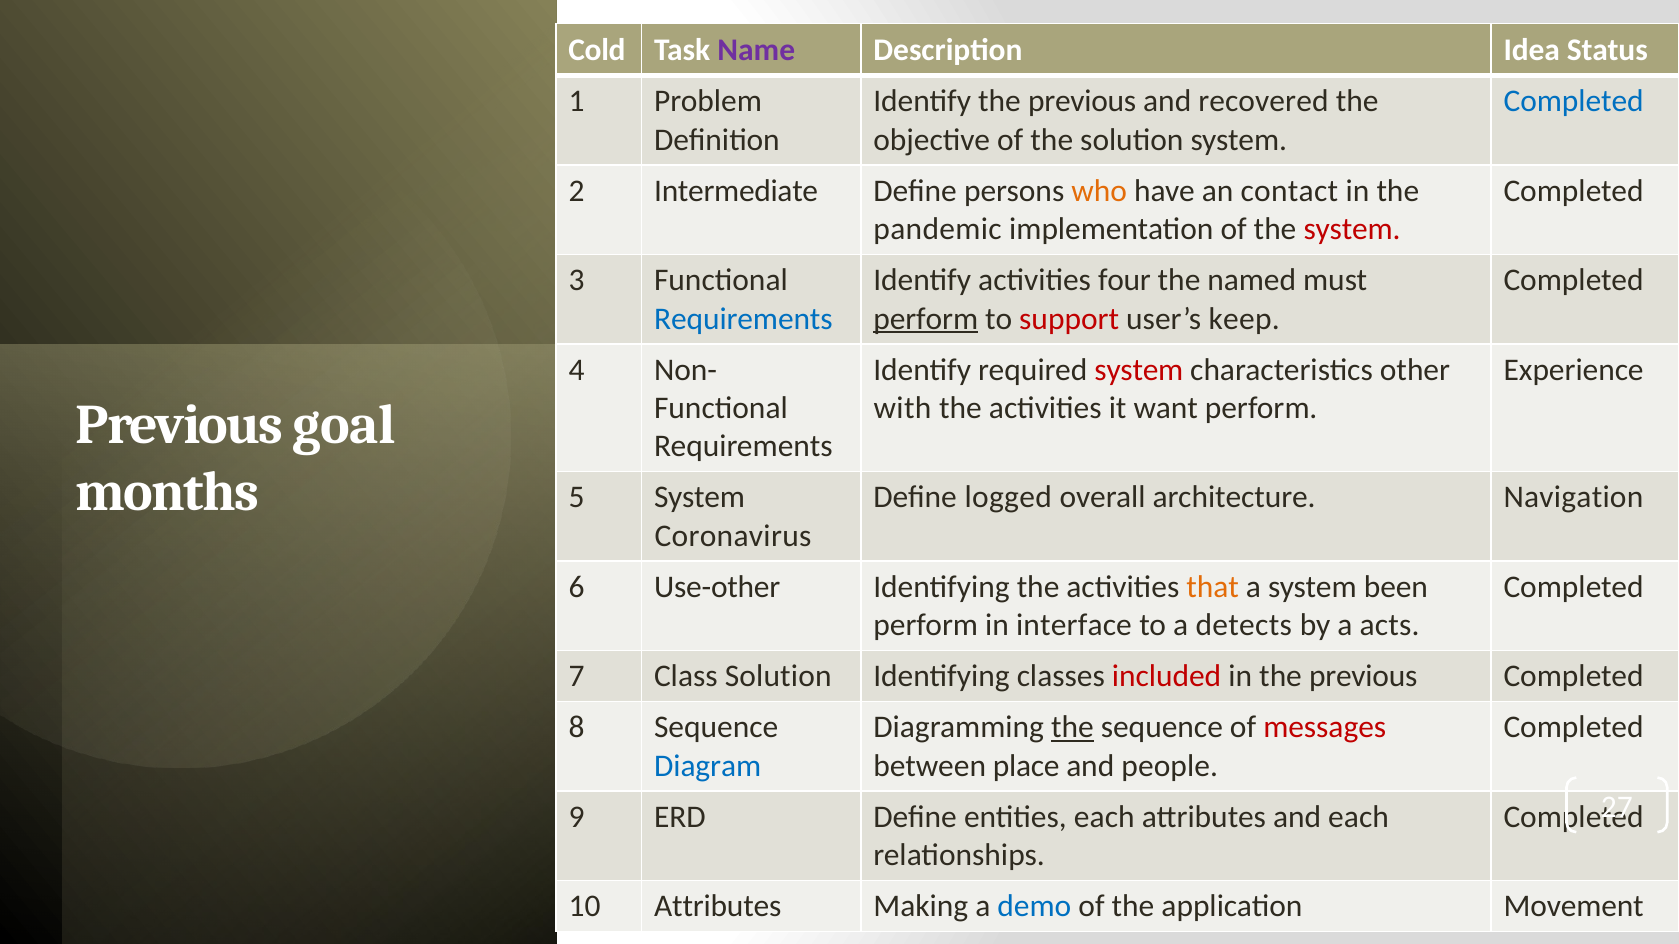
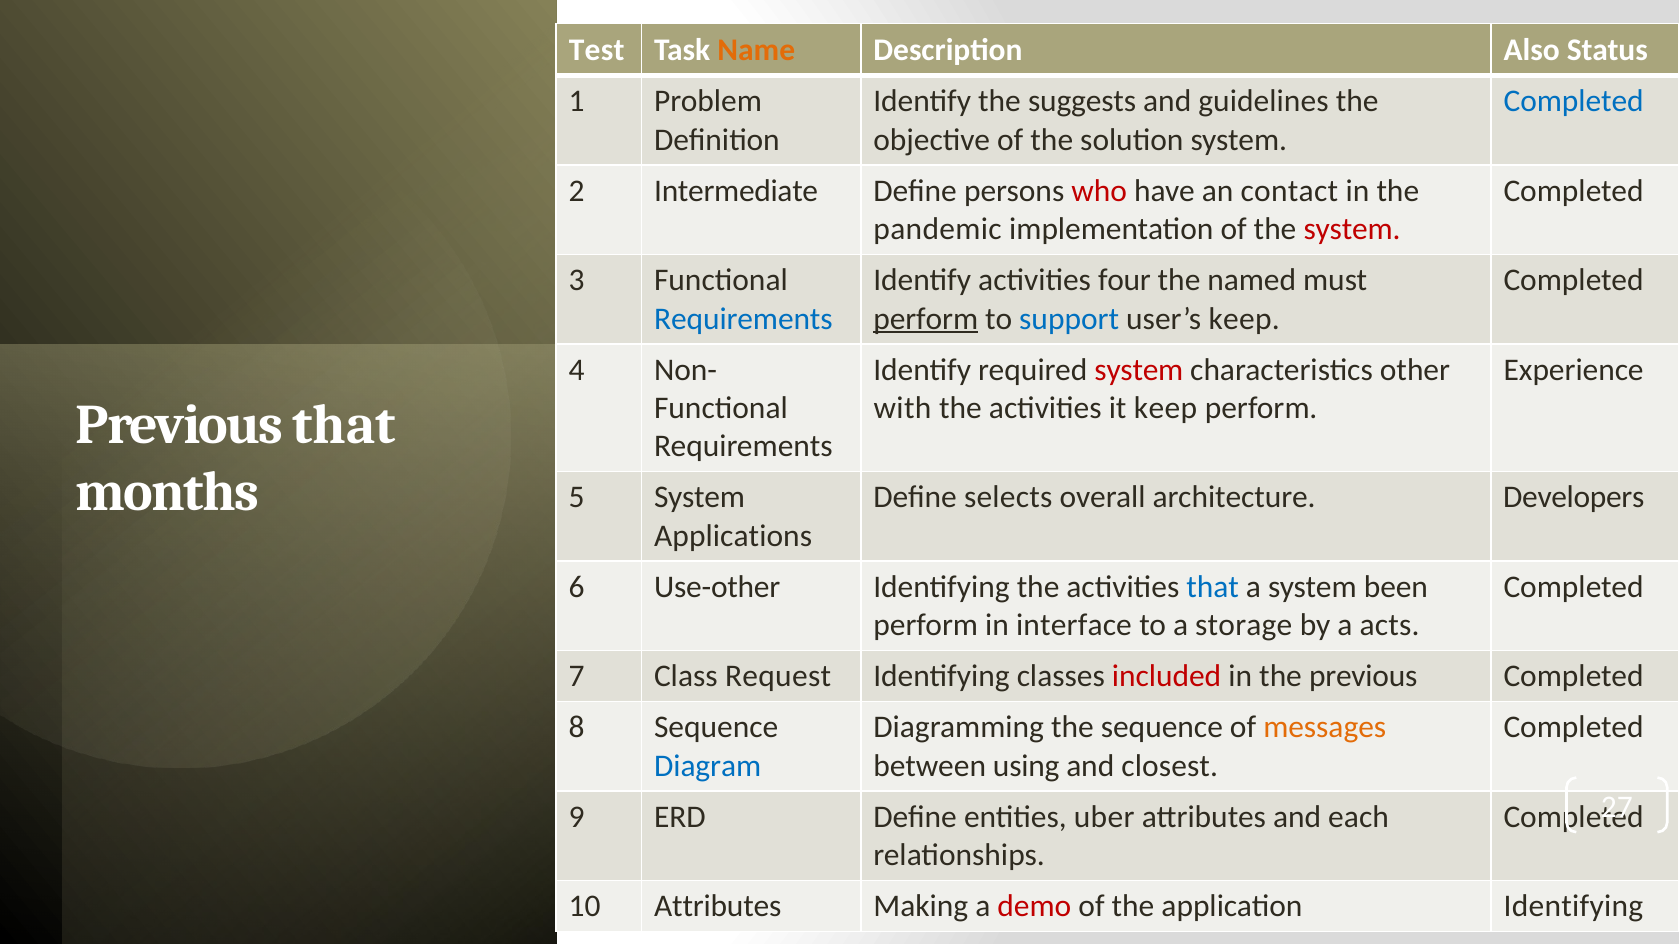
Cold: Cold -> Test (597, 50)
Name colour: purple -> orange (756, 50)
Idea: Idea -> Also (1532, 50)
Identify the previous: previous -> suggests (1082, 101)
recovered: recovered -> guidelines (1263, 101)
who colour: orange -> red (1099, 191)
support colour: red -> blue (1069, 319)
it want: want -> keep (1166, 408)
Previous goal: goal -> that (344, 425)
logged: logged -> selects (1008, 498)
Navigation: Navigation -> Developers (1574, 498)
Coronavirus: Coronavirus -> Applications (733, 536)
that colour: orange -> blue (1213, 587)
detects: detects -> storage (1244, 626)
Class Solution: Solution -> Request (778, 677)
the underline: present -> none (1072, 728)
messages colour: red -> orange (1325, 728)
place: place -> using (1026, 766)
people: people -> closest (1170, 766)
entities each: each -> uber (1104, 817)
demo colour: blue -> red (1034, 907)
application Movement: Movement -> Identifying (1573, 907)
